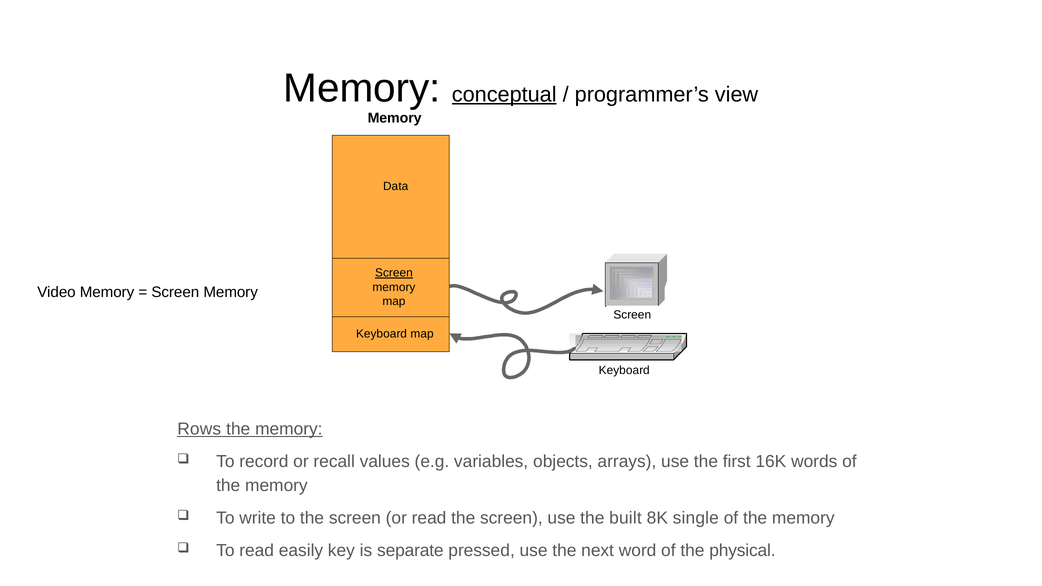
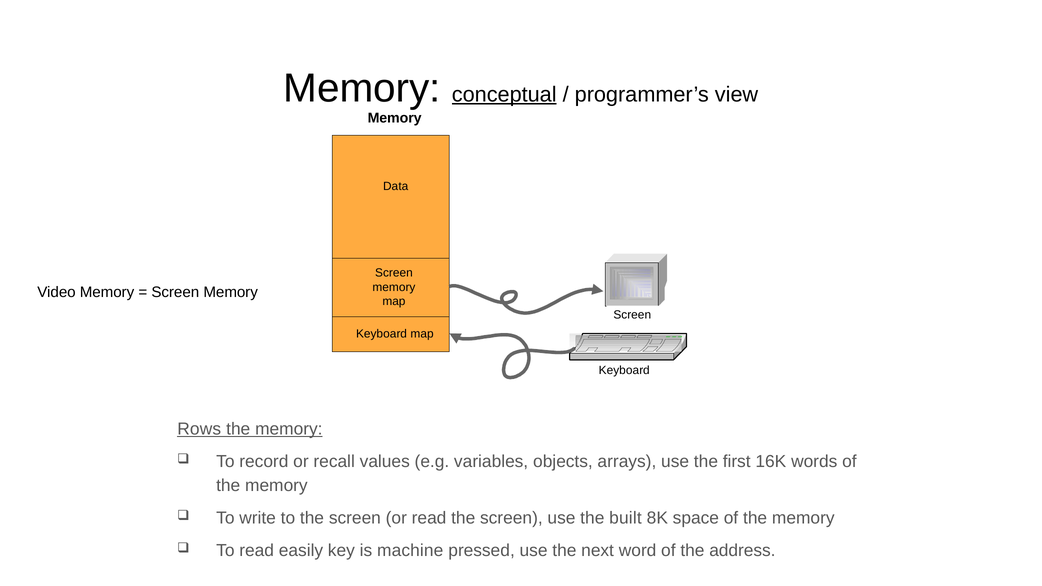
Screen underline: present -> none (394, 273)
single: single -> space (696, 518)
separate: separate -> machine (410, 551)
physical: physical -> address (742, 551)
